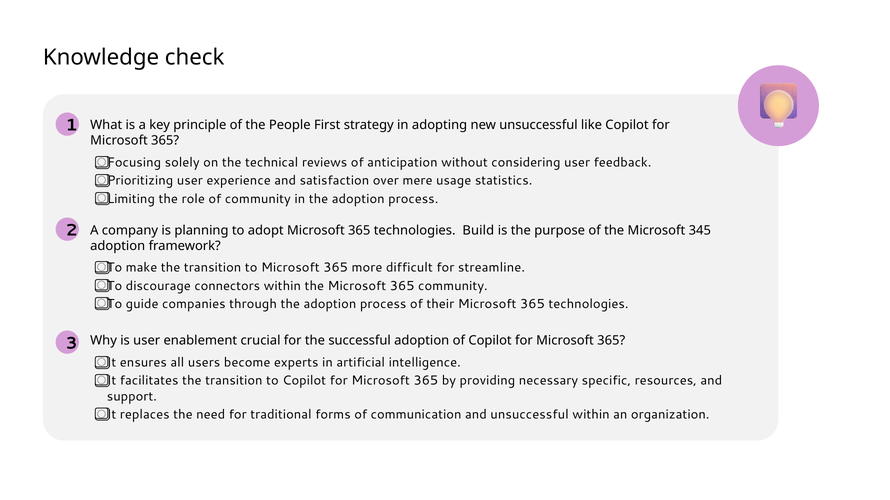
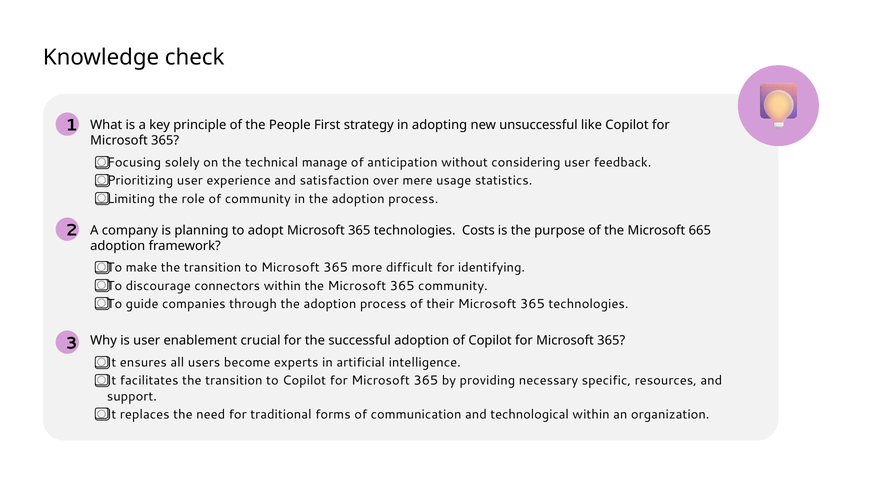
reviews: reviews -> manage (325, 163)
Build: Build -> Costs (478, 231)
345: 345 -> 665 (700, 231)
streamline: streamline -> identifying (492, 268)
and unsuccessful: unsuccessful -> technological (530, 415)
